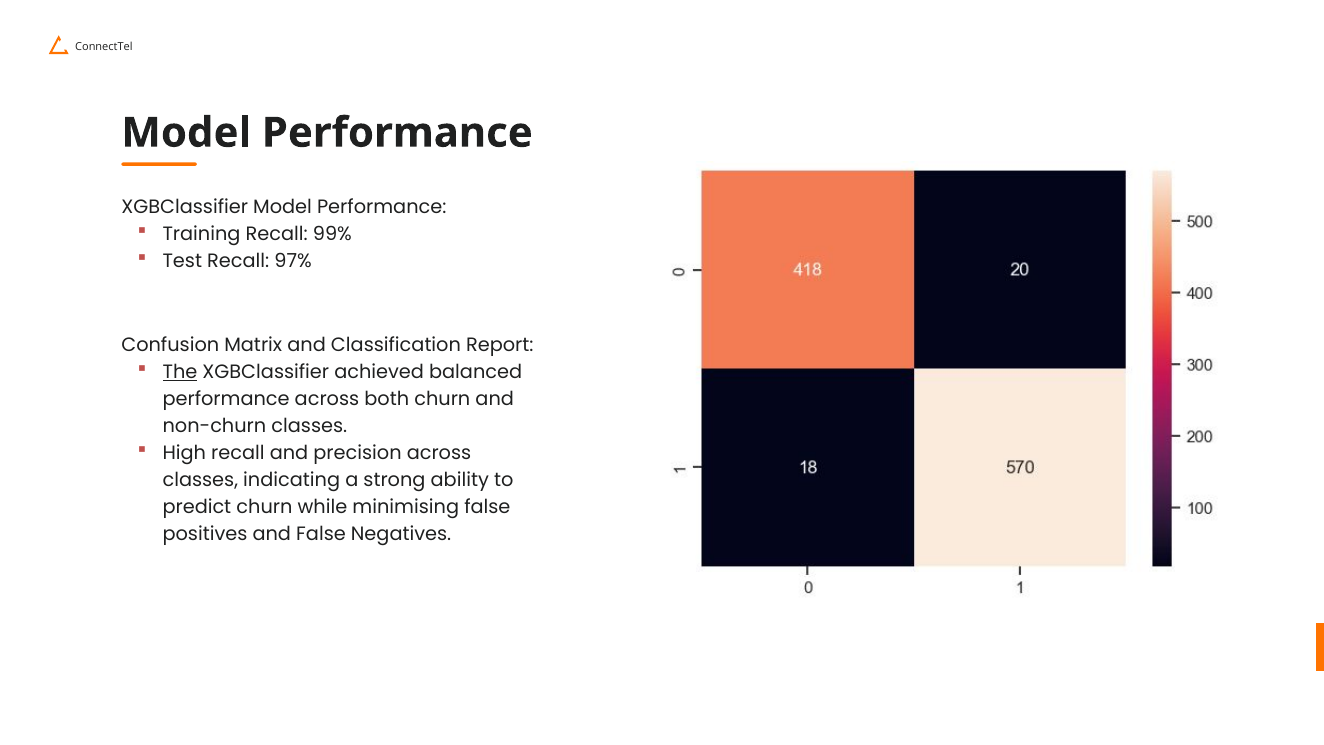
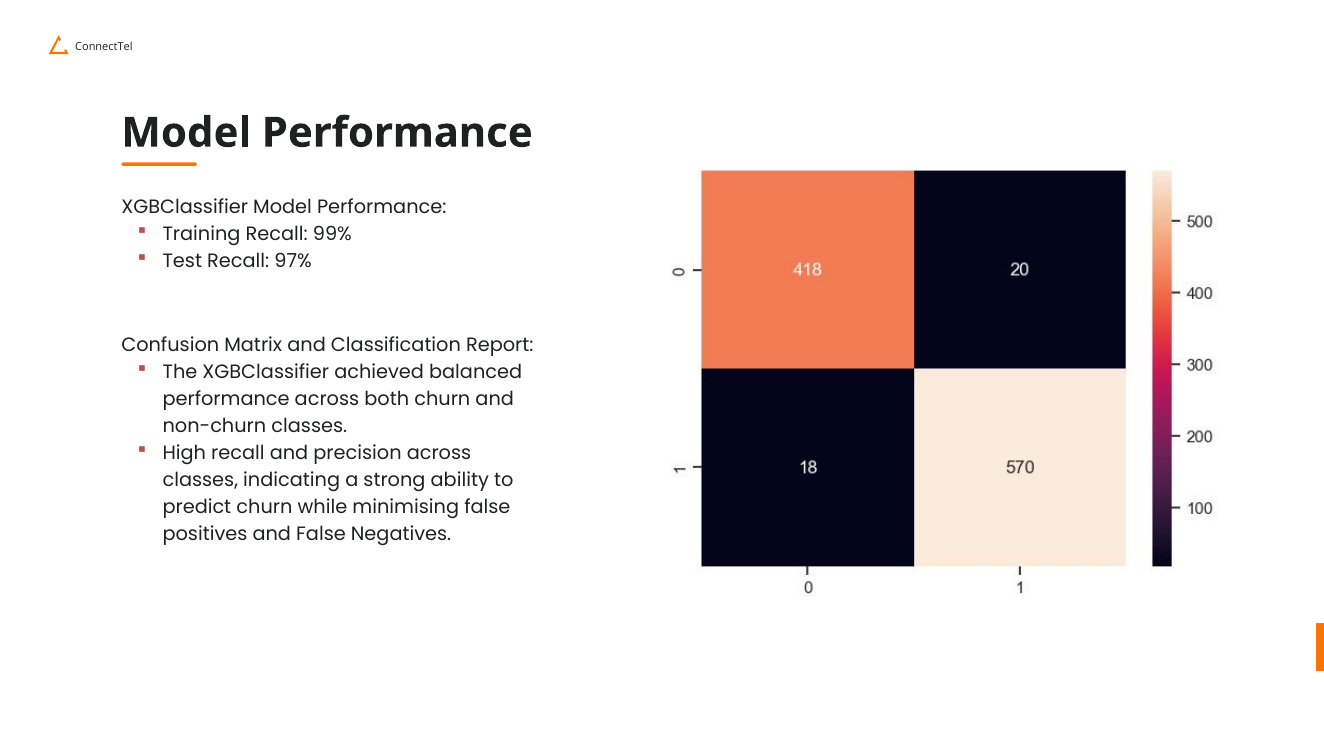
The underline: present -> none (180, 372)
